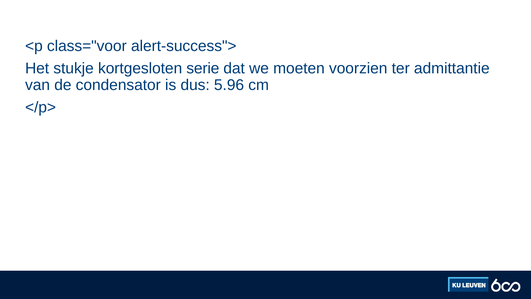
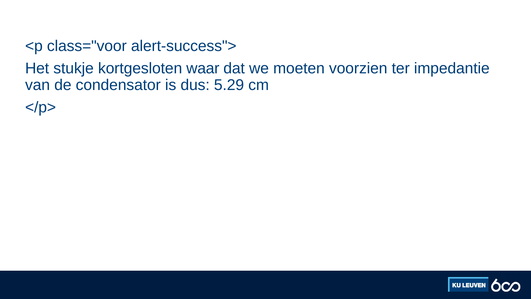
serie: serie -> waar (203, 68)
admittantie: admittantie -> impedantie (452, 68)
5.96: 5.96 -> 5.29 (229, 85)
